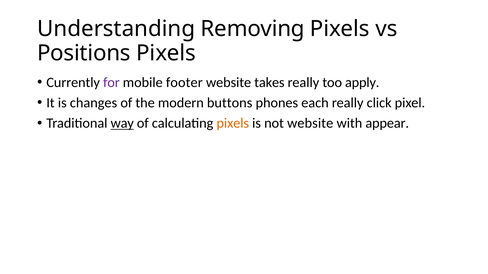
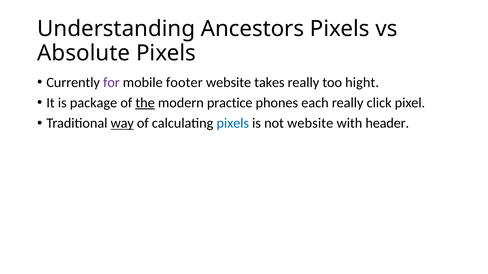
Removing: Removing -> Ancestors (253, 29)
Positions: Positions -> Absolute (84, 53)
apply: apply -> hight (362, 83)
changes: changes -> package (94, 103)
the underline: none -> present (145, 103)
buttons: buttons -> practice (230, 103)
pixels colour: orange -> blue (233, 123)
appear: appear -> header (387, 123)
